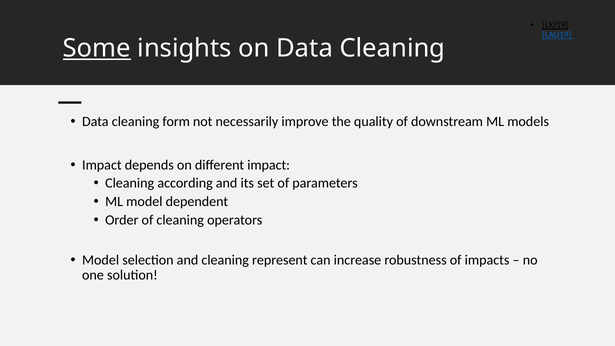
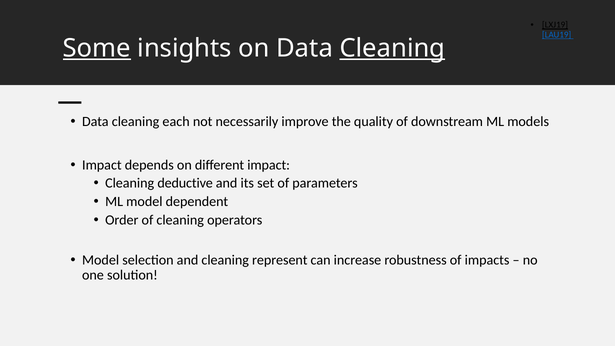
Cleaning underline: none -> present (392, 48)
form: form -> each (176, 122)
according: according -> deductive (185, 183)
